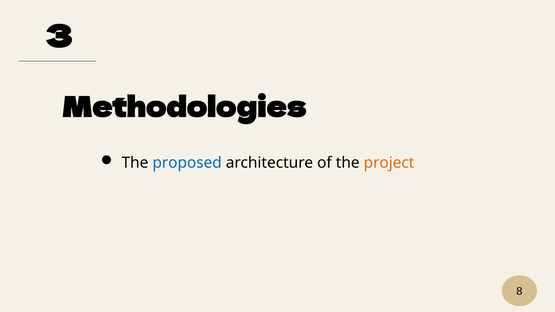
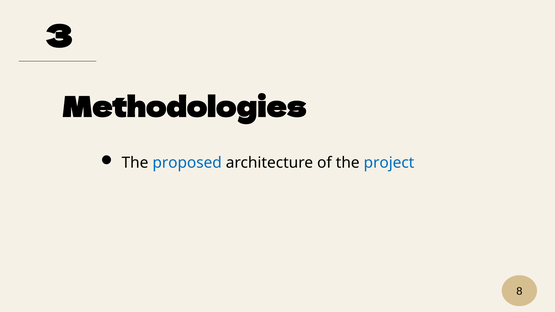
project colour: orange -> blue (389, 163)
